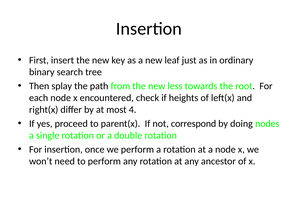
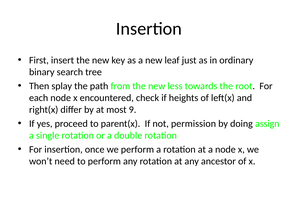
4: 4 -> 9 (133, 110)
correspond: correspond -> permission (193, 124)
nodes: nodes -> assign (267, 124)
